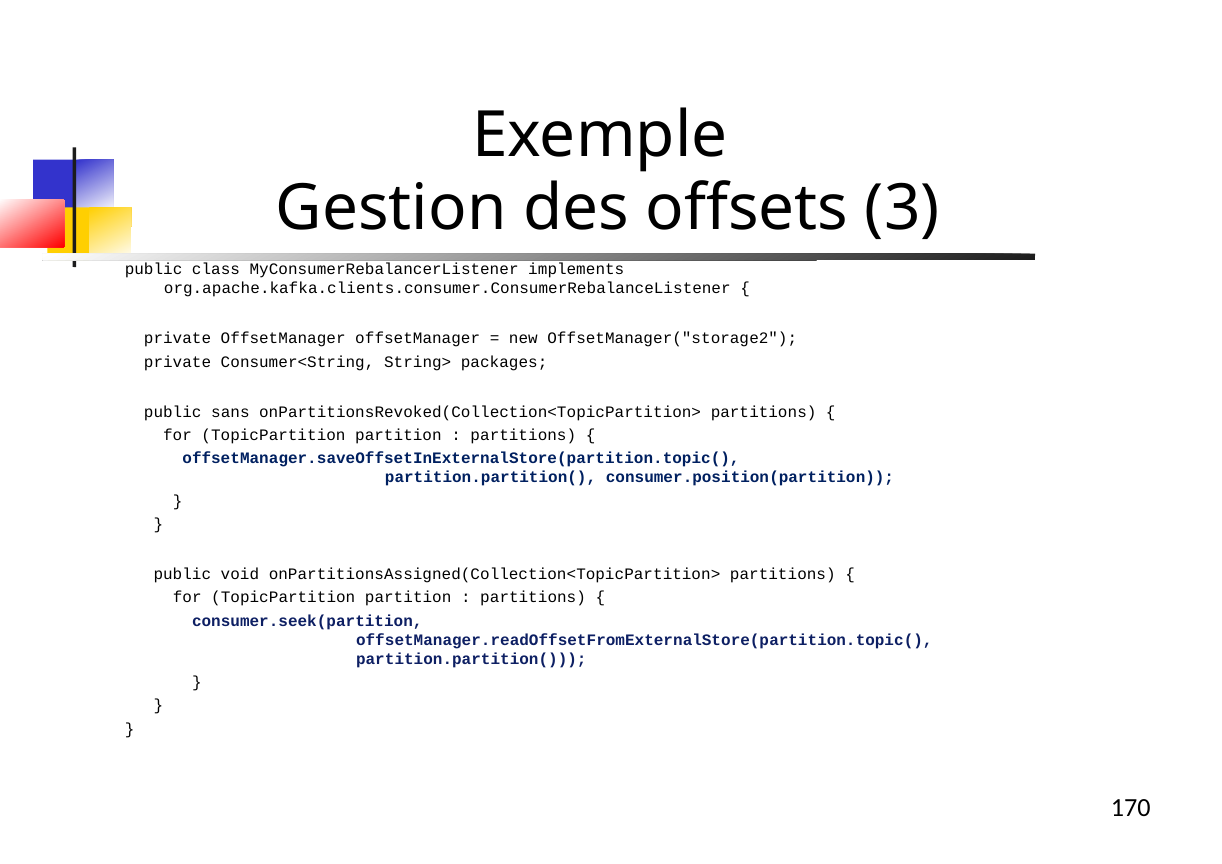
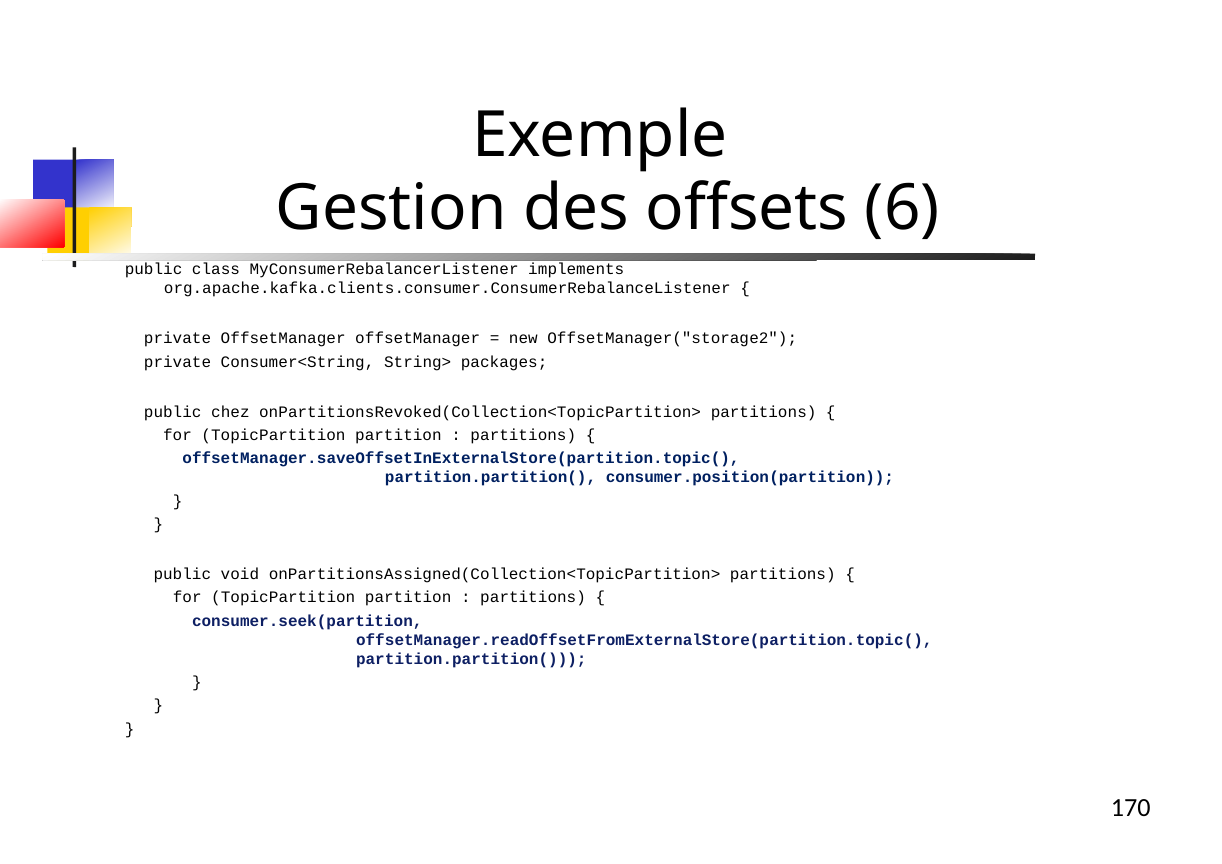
3: 3 -> 6 (902, 209)
sans: sans -> chez (230, 412)
